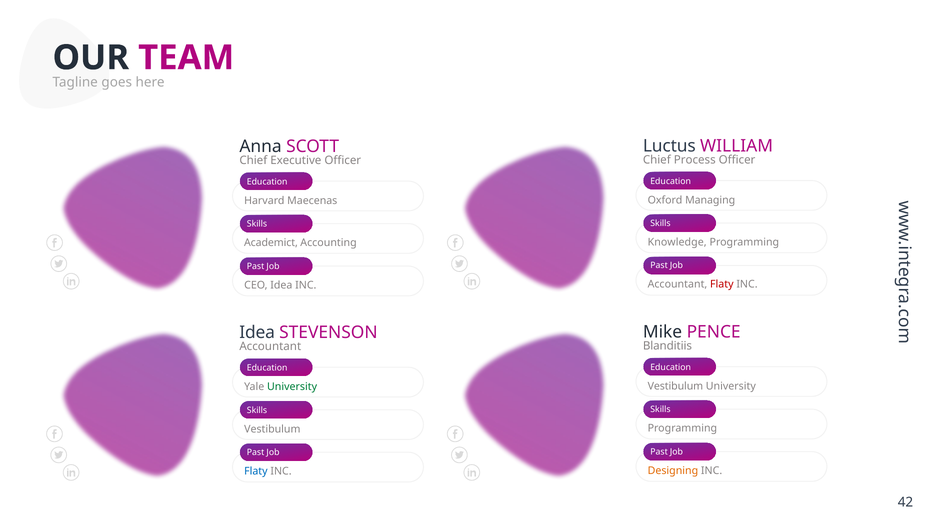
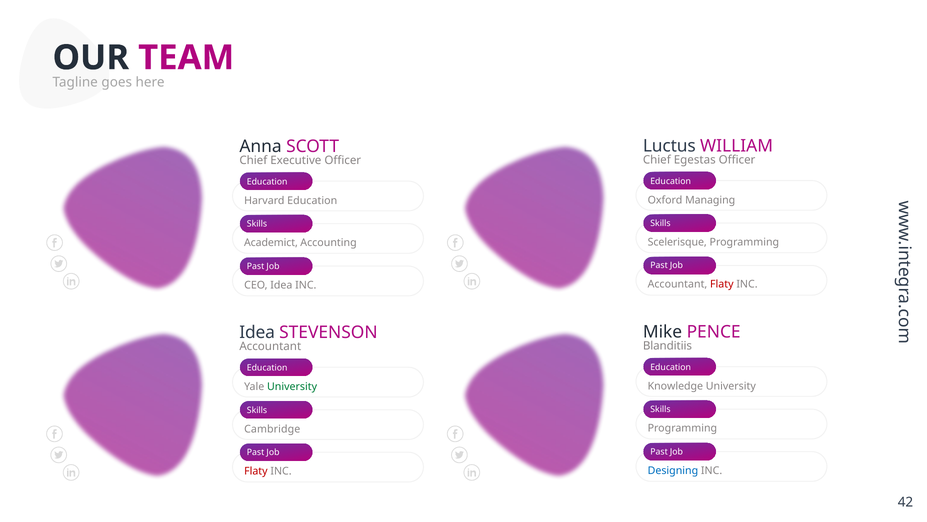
Process: Process -> Egestas (695, 160)
Harvard Maecenas: Maecenas -> Education (312, 200)
Knowledge: Knowledge -> Scelerisque (677, 242)
Vestibulum: Vestibulum -> Knowledge (675, 386)
Vestibulum: Vestibulum -> Cambridge (272, 429)
Designing colour: orange -> blue (673, 470)
Flaty colour: blue -> red (256, 471)
